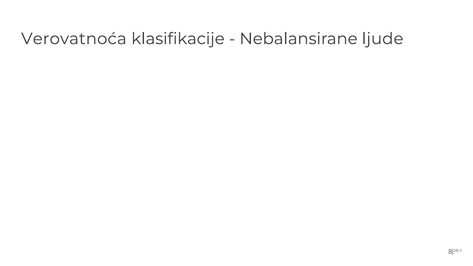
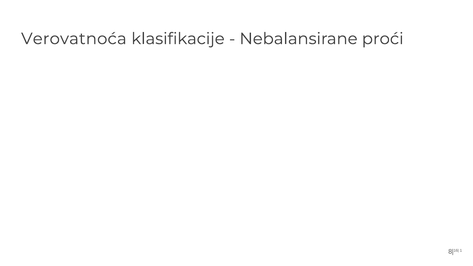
ljude: ljude -> proći (383, 39)
